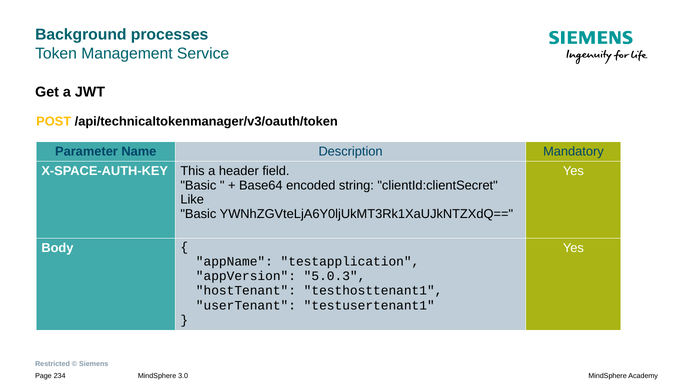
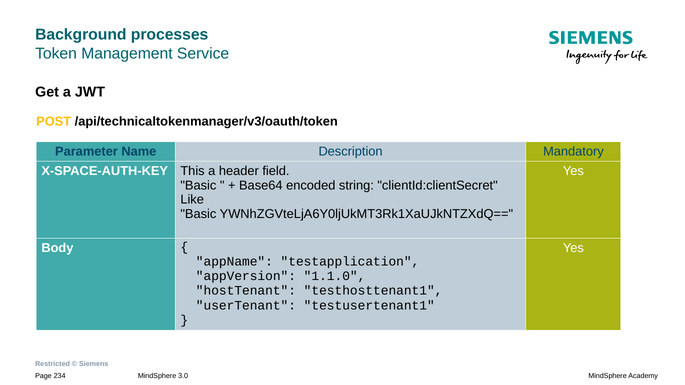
5.0.3: 5.0.3 -> 1.1.0 (335, 276)
